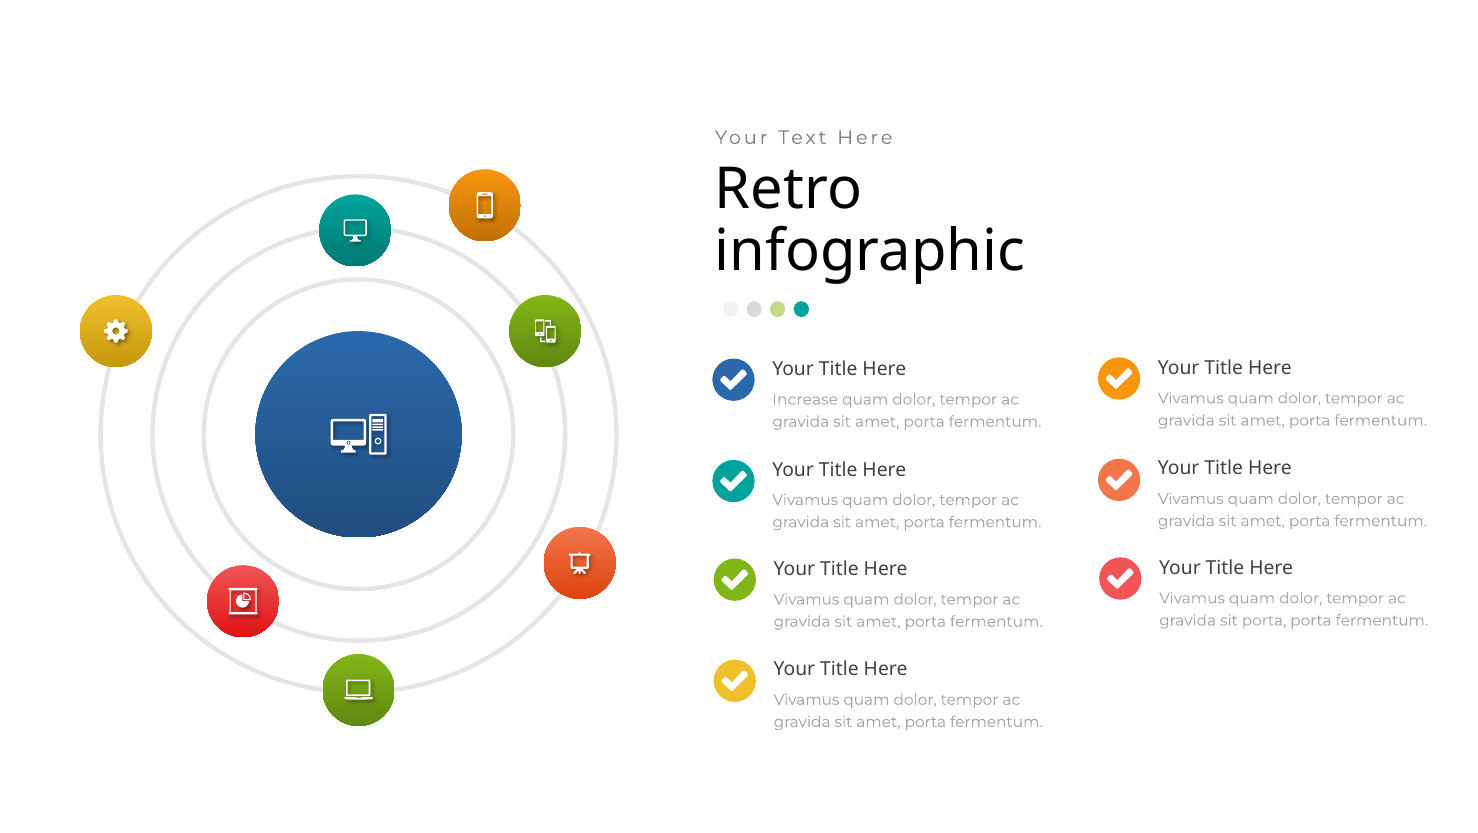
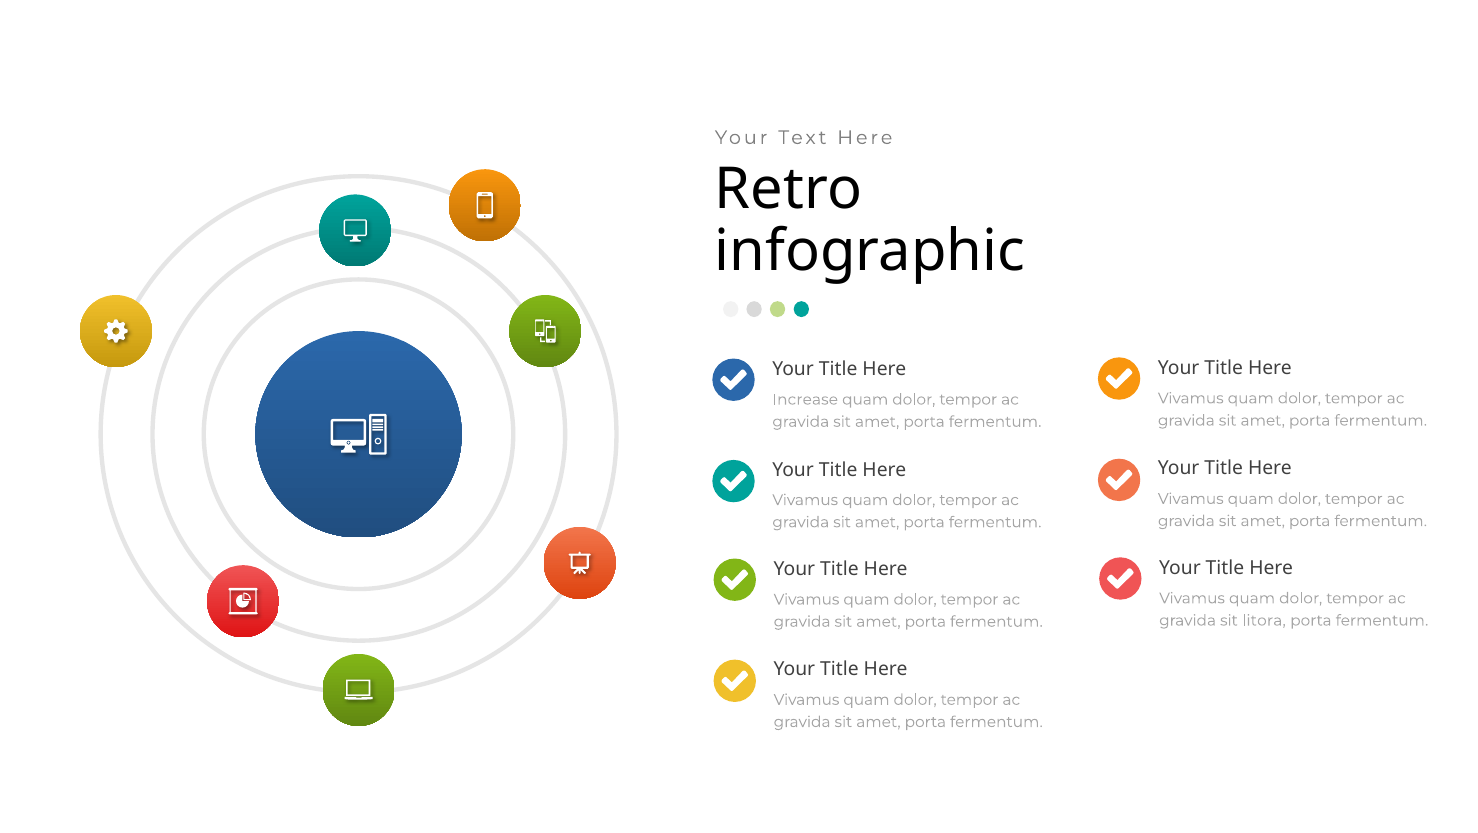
sit porta: porta -> litora (1264, 620)
